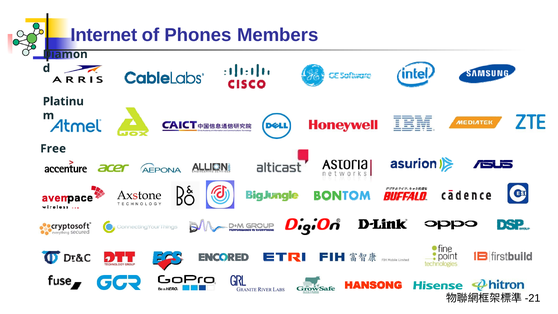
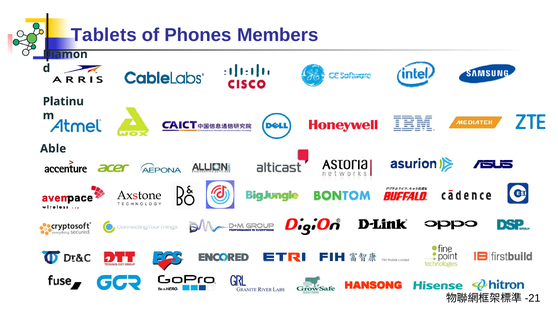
Internet: Internet -> Tablets (104, 35)
Free: Free -> Able (53, 149)
